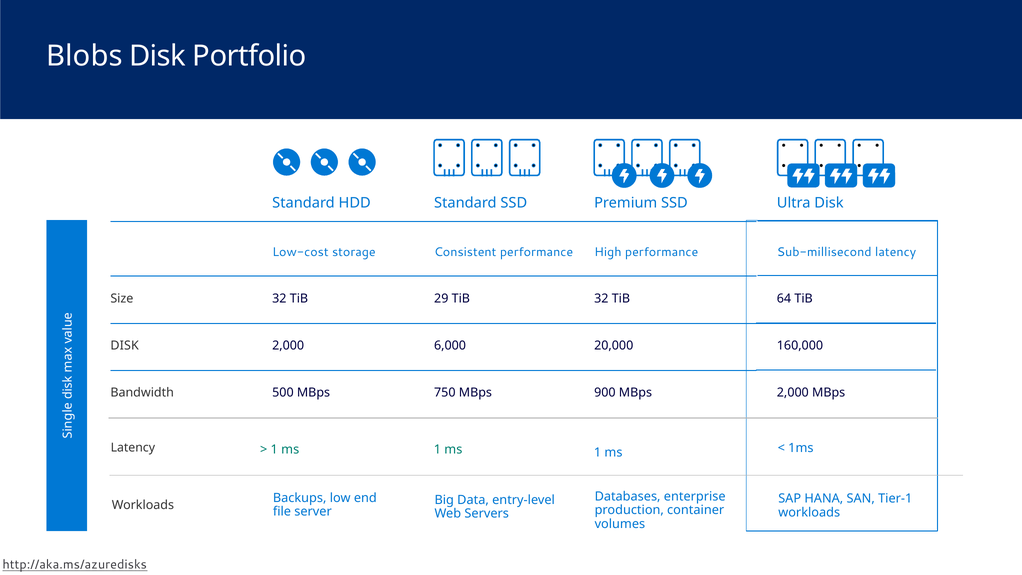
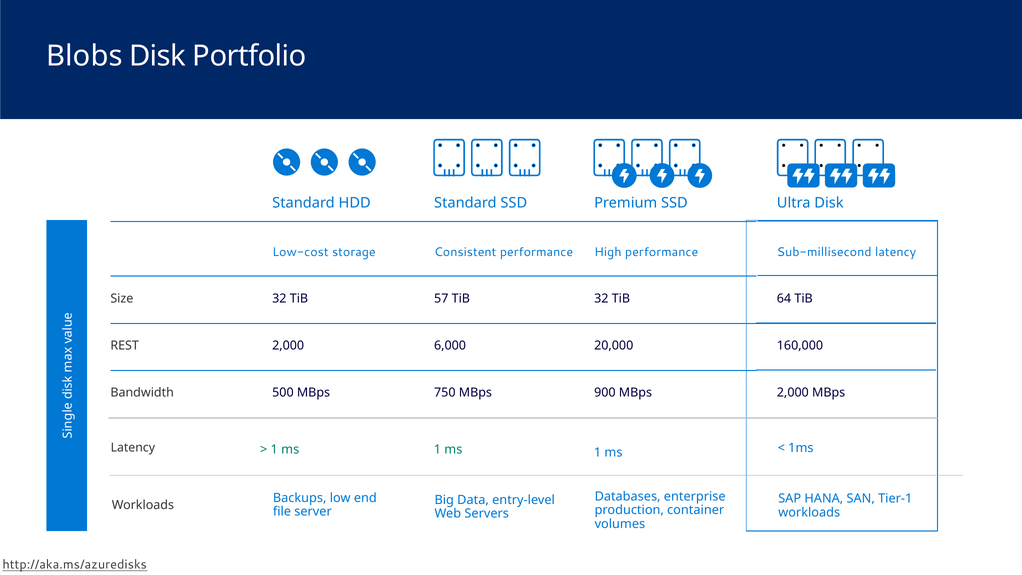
29: 29 -> 57 (441, 299)
DISK: DISK -> REST (125, 346)
